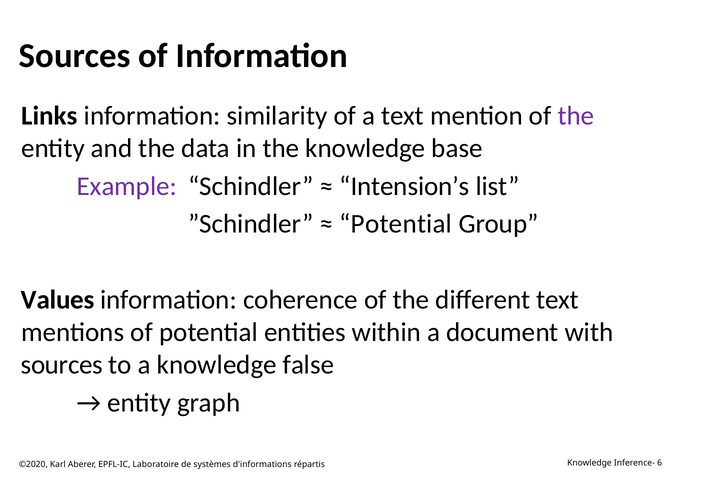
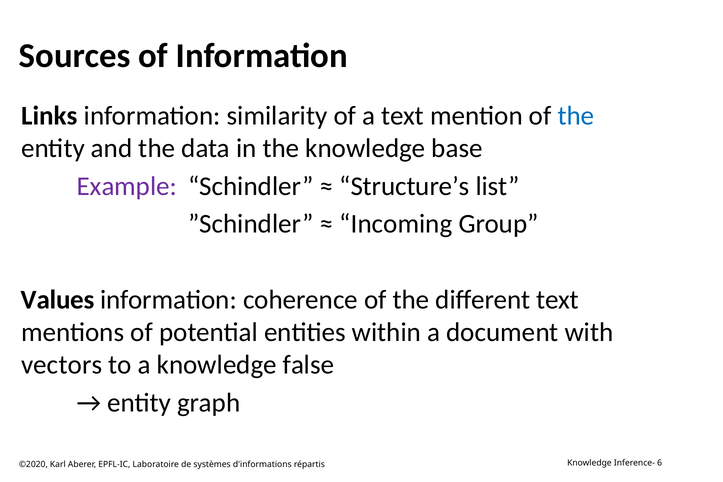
the colour: purple -> blue (576, 116)
Intension’s: Intension’s -> Structure’s (404, 186)
Potential: Potential -> Incoming (396, 224)
sources: sources -> vectors (62, 365)
